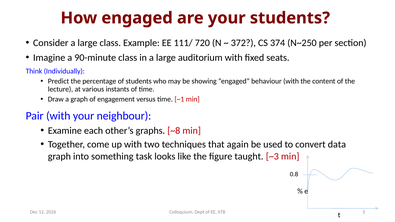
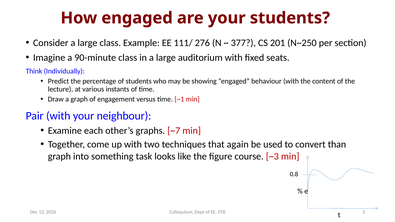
720: 720 -> 276 (202, 43)
372: 372 -> 377 (243, 43)
374: 374 -> 201 (278, 43)
~8: ~8 -> ~7 (174, 131)
data: data -> than (337, 145)
taught: taught -> course (249, 156)
